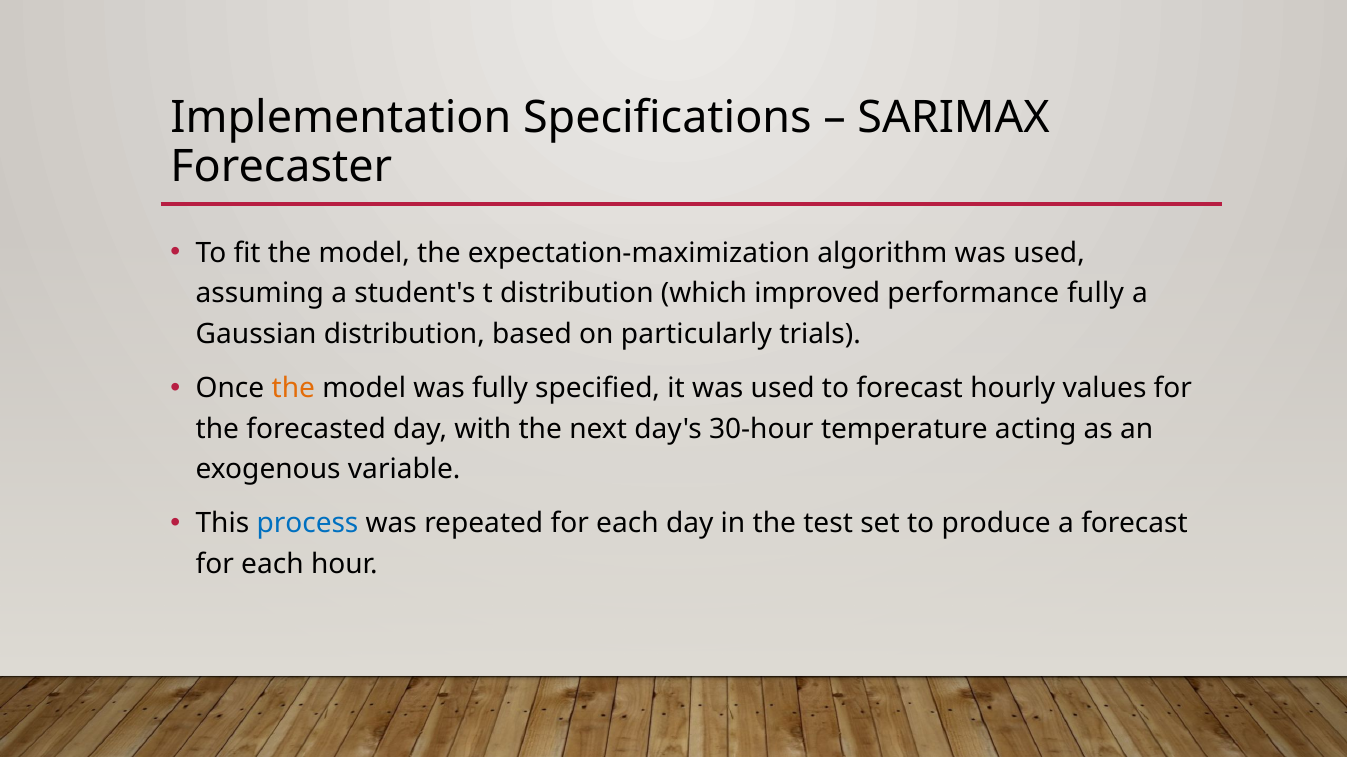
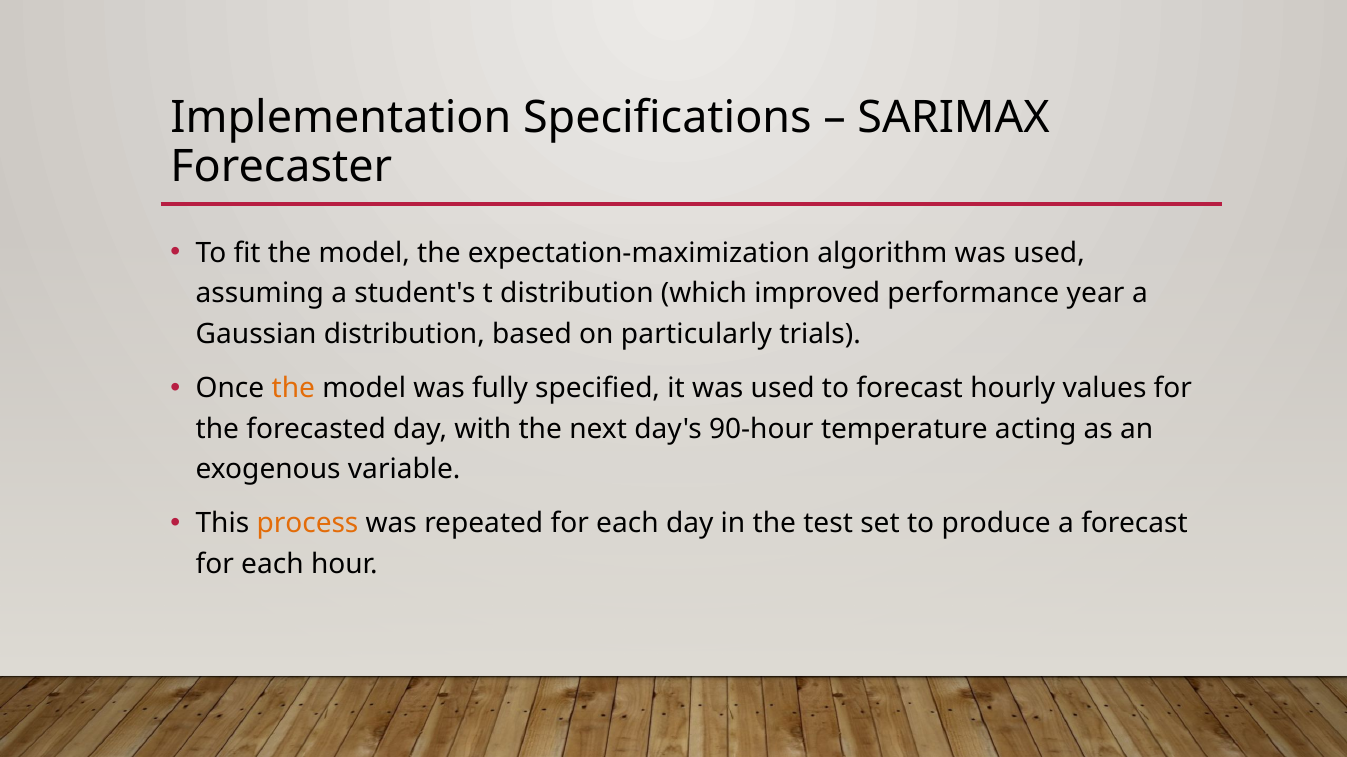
performance fully: fully -> year (1096, 294)
30-hour: 30-hour -> 90-hour (761, 429)
process colour: blue -> orange (308, 524)
